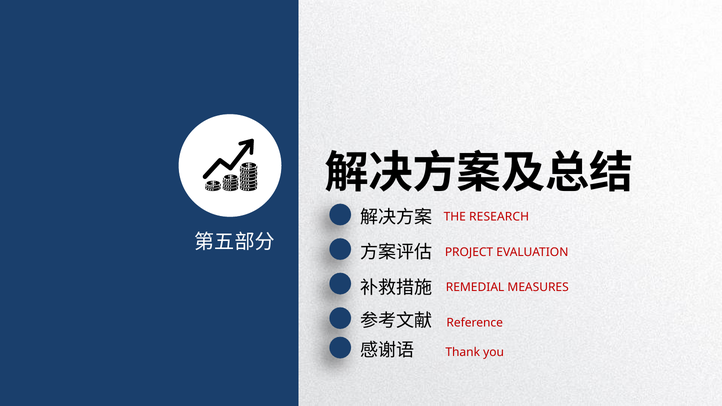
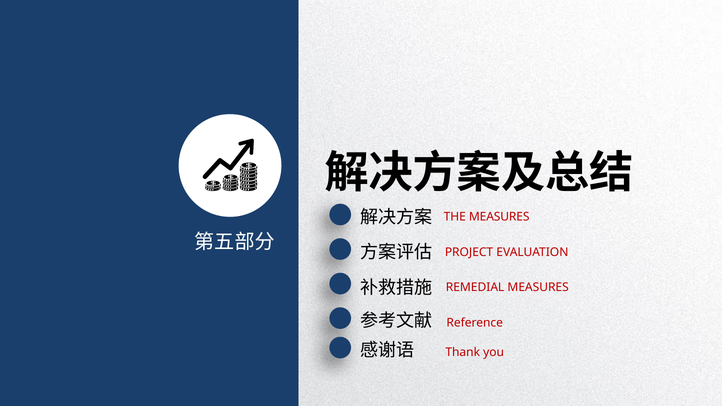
THE RESEARCH: RESEARCH -> MEASURES (499, 217)
